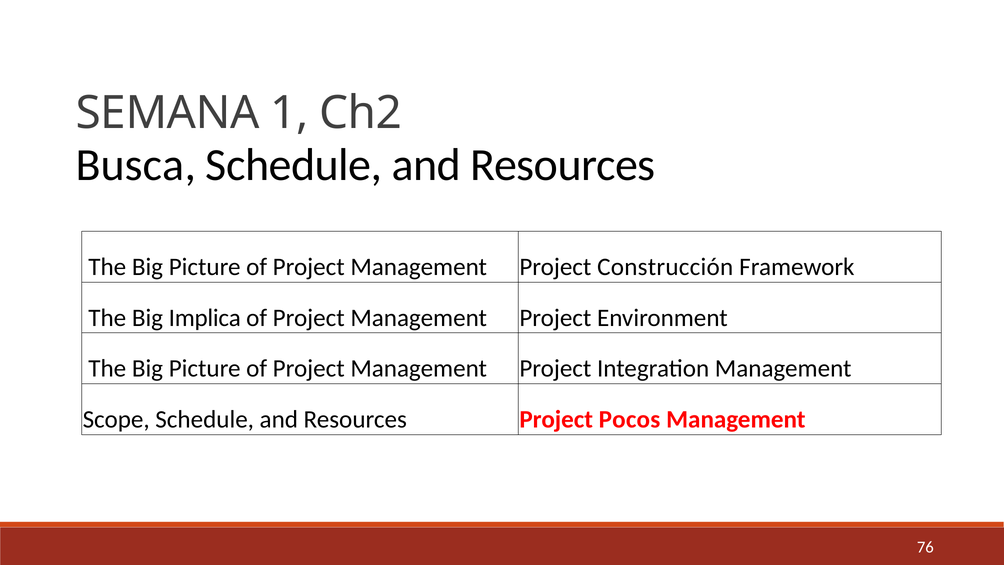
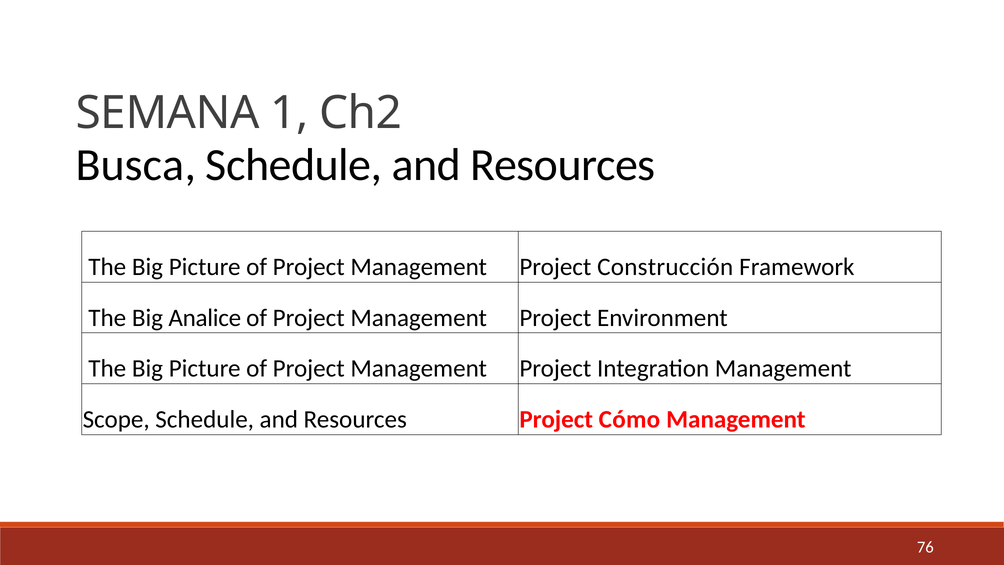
Implica: Implica -> Analice (205, 318)
Pocos: Pocos -> Cómo (629, 419)
